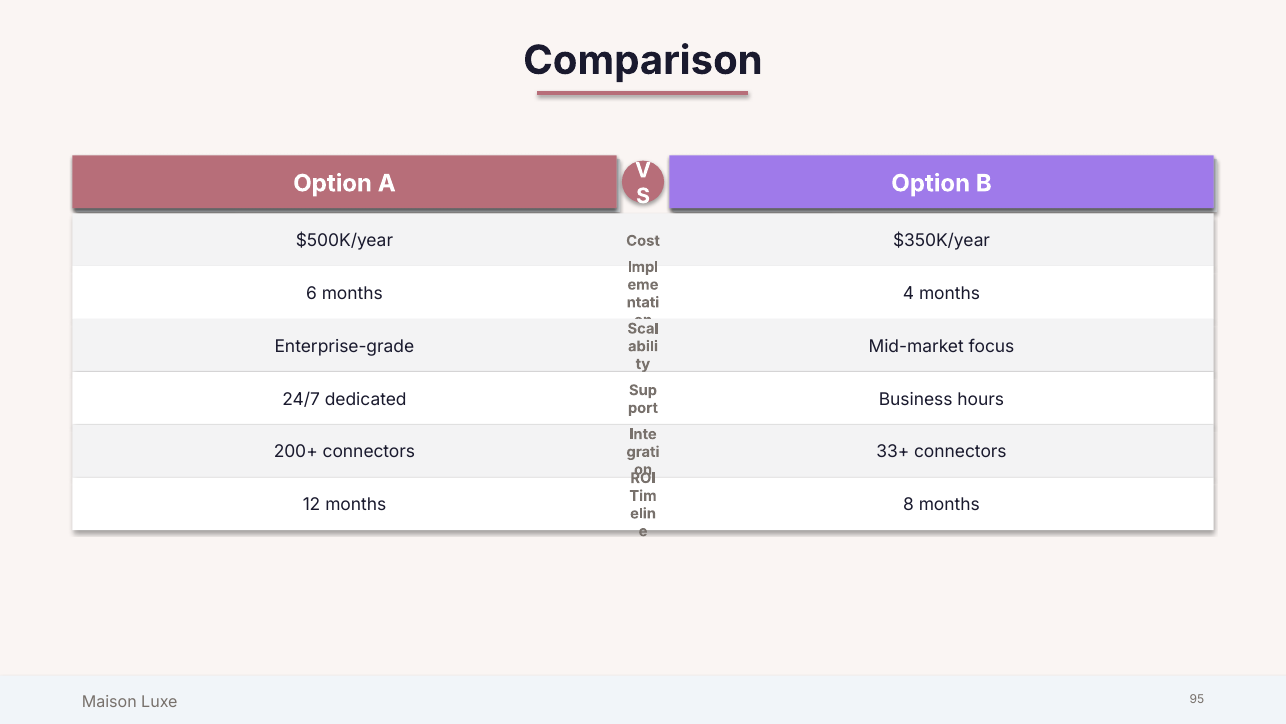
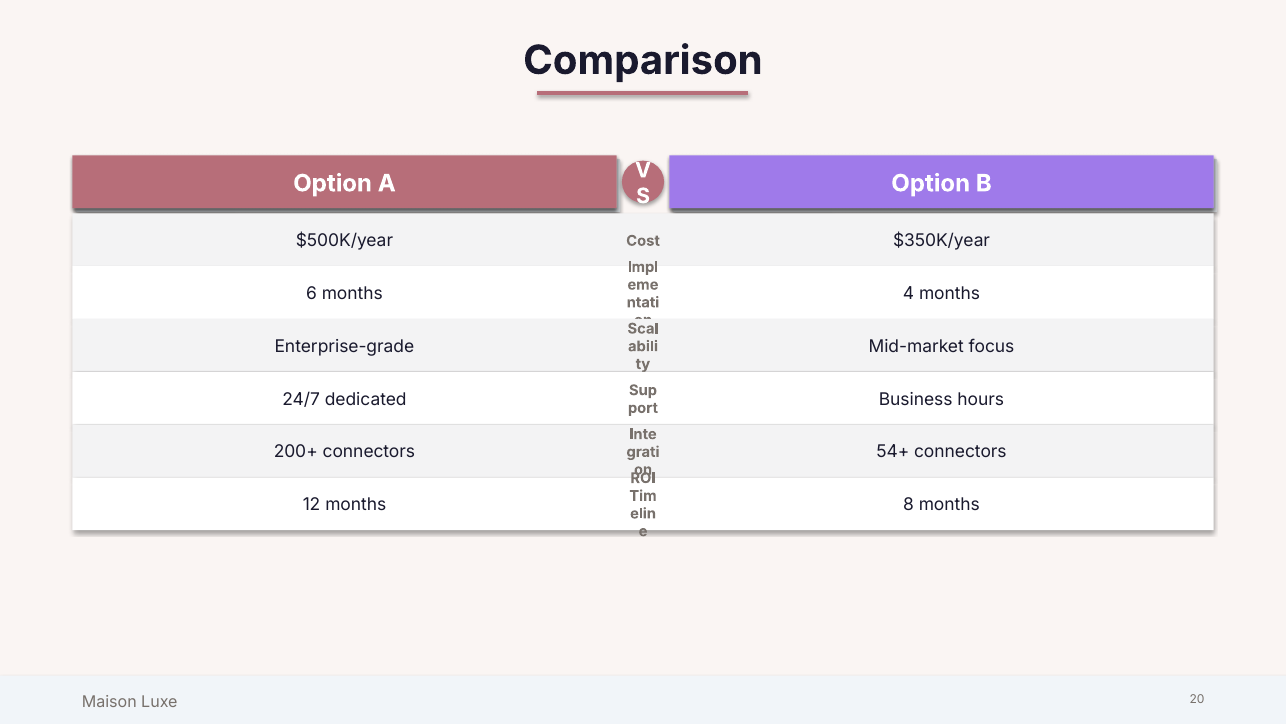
33+: 33+ -> 54+ (893, 452)
95: 95 -> 20 (1197, 698)
